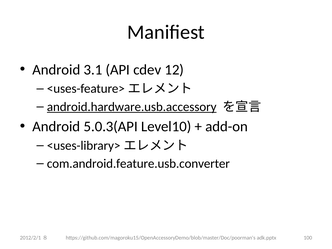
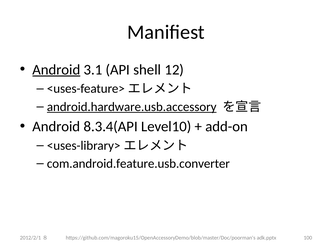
Android underline: none -> present (56, 70)
cdev: cdev -> shell (147, 70)
5.0.3(API: 5.0.3(API -> 8.3.4(API (111, 126)
